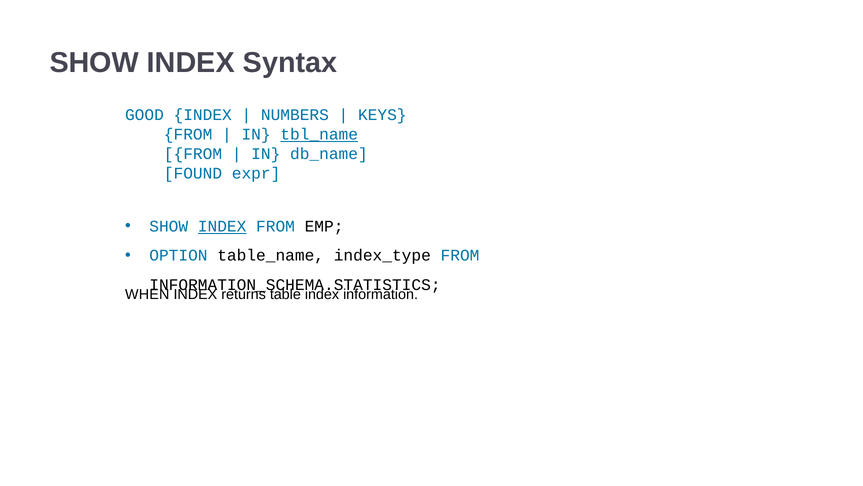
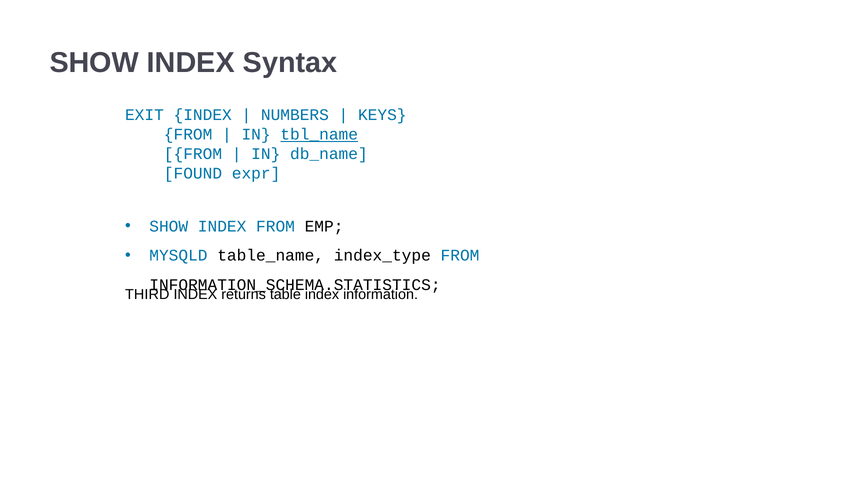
GOOD: GOOD -> EXIT (144, 115)
INDEX underline: present -> none (222, 226)
OPTION: OPTION -> MYSQLD (178, 255)
WHEN: WHEN -> THIRD (147, 294)
